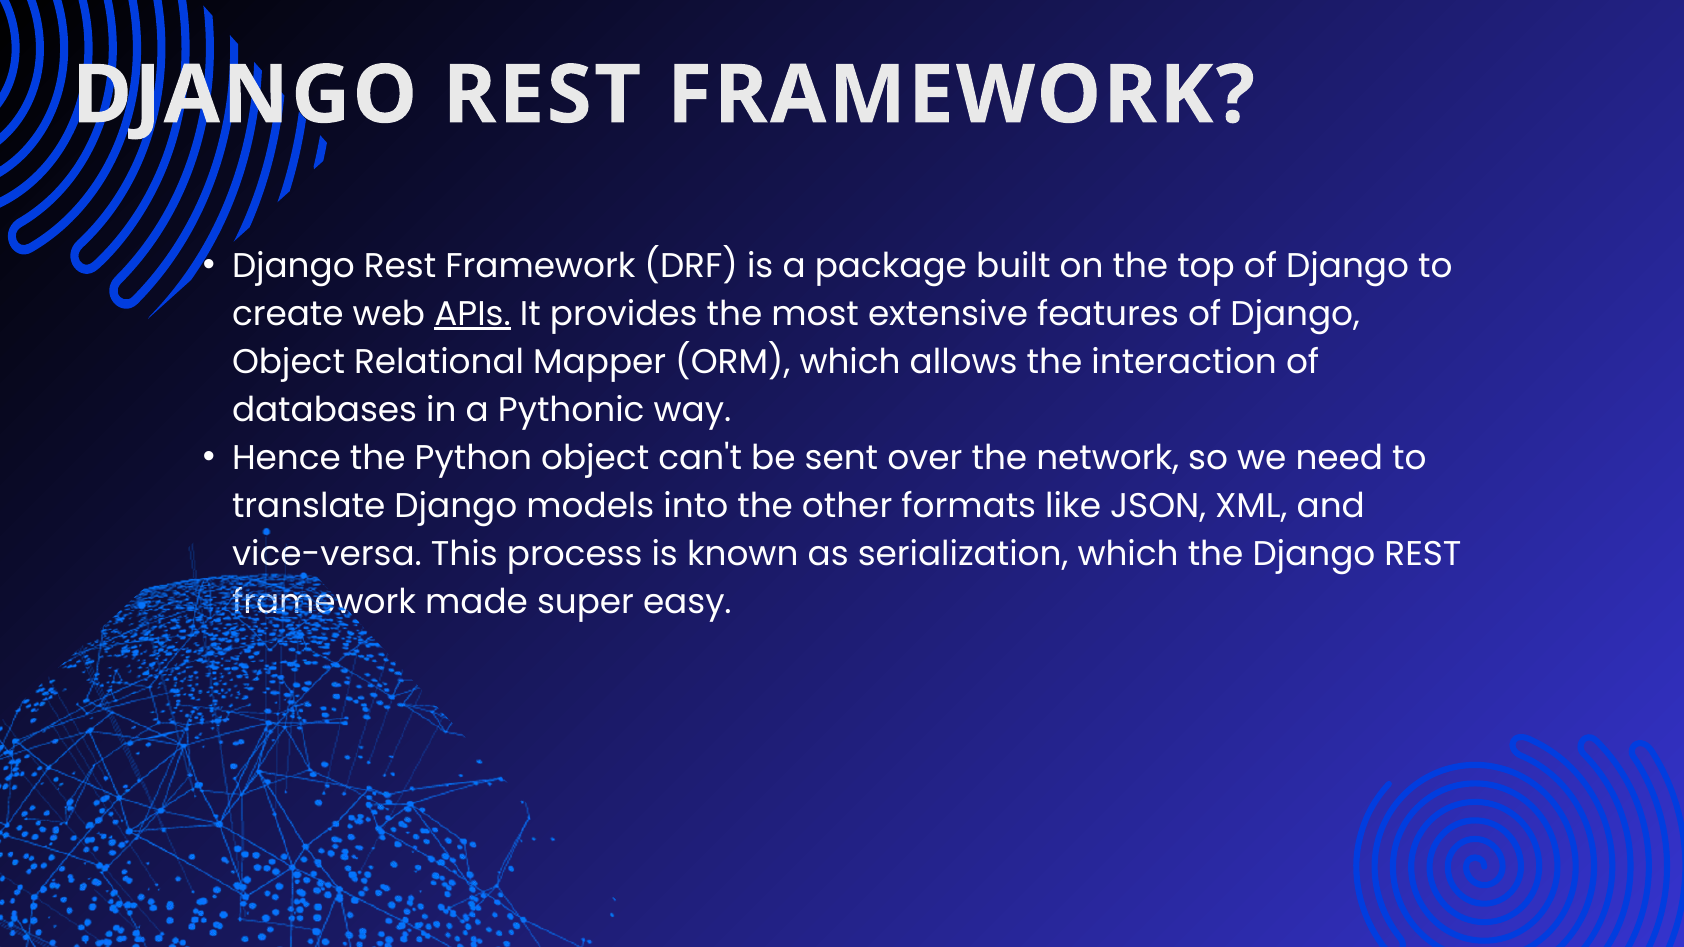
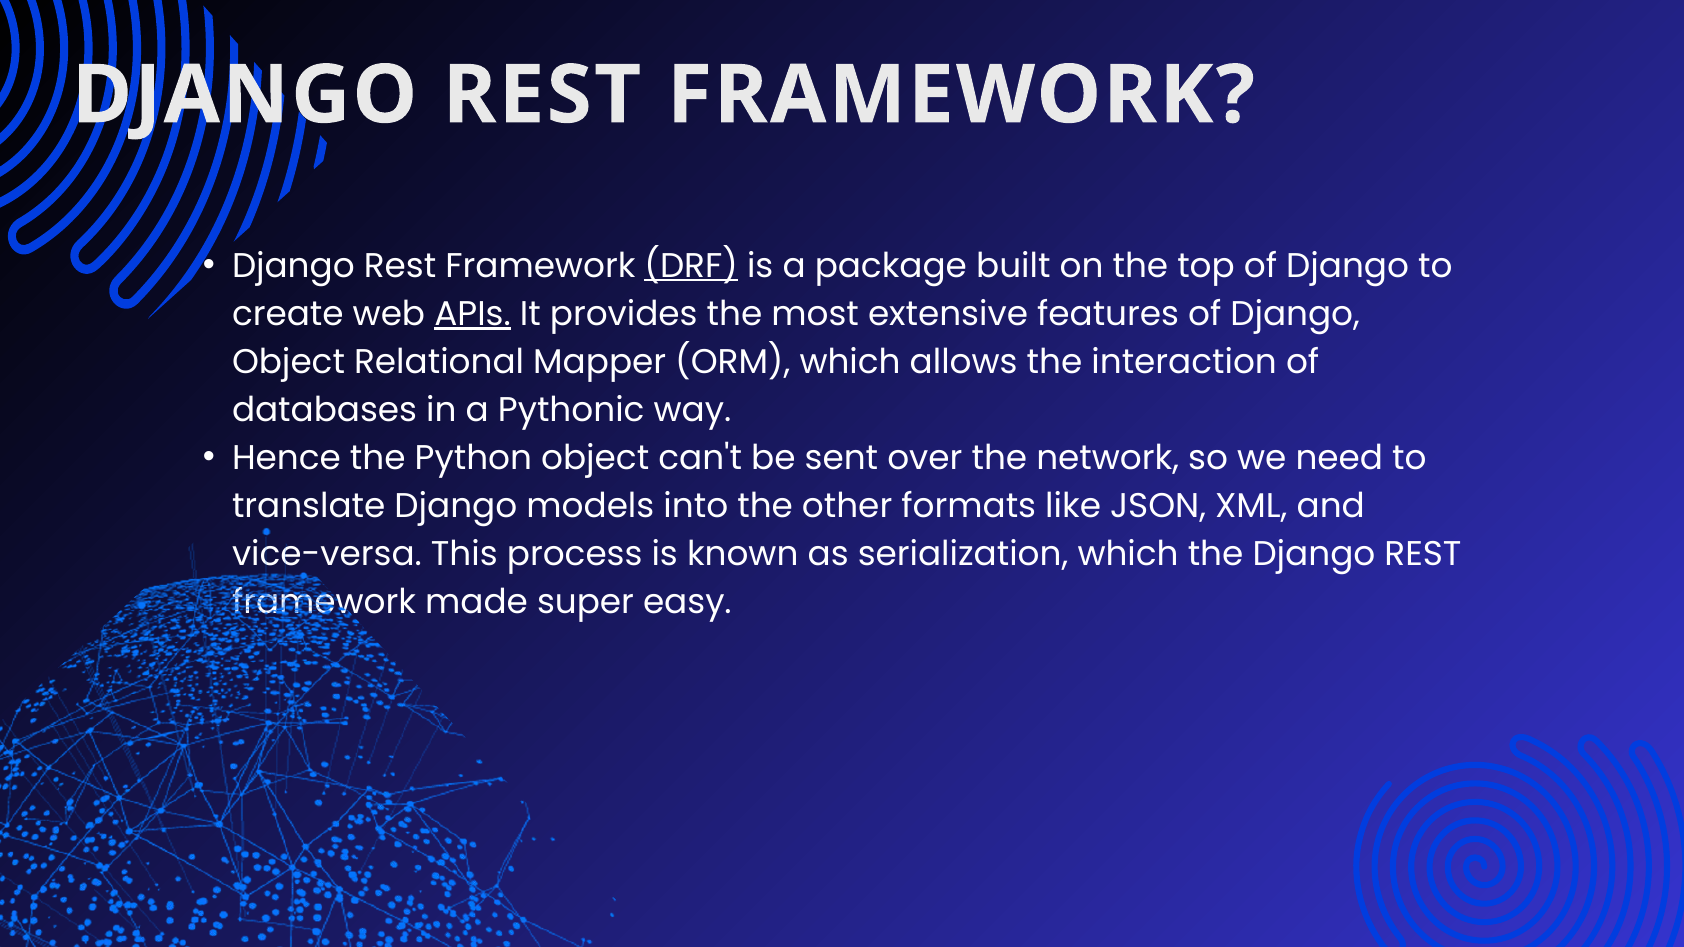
DRF underline: none -> present (691, 266)
